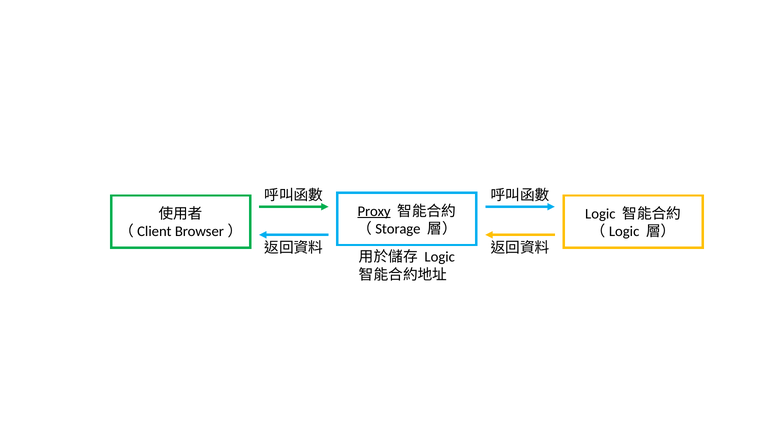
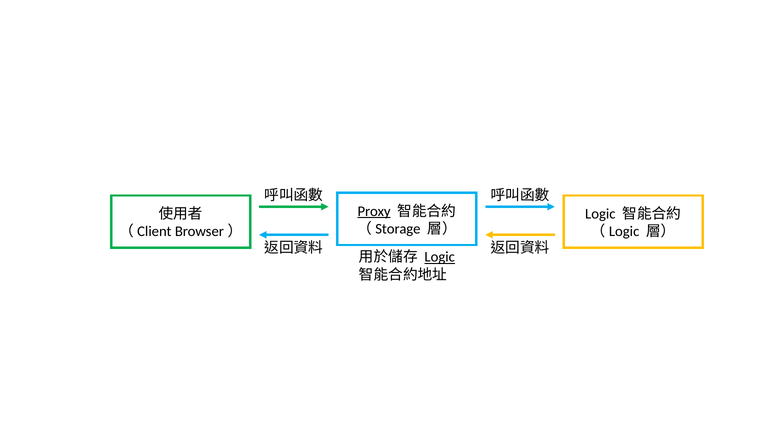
Logic underline: none -> present (440, 257)
